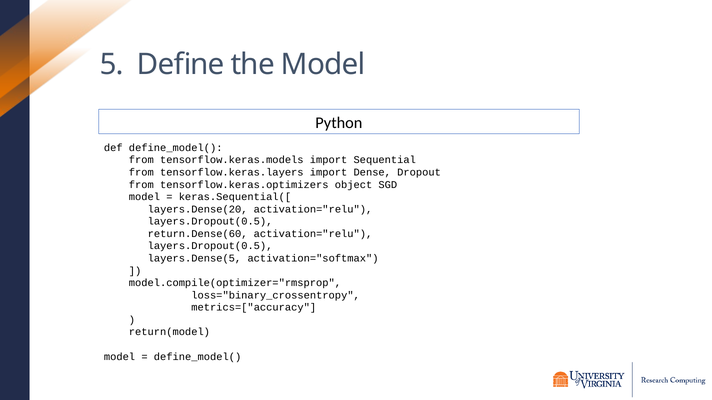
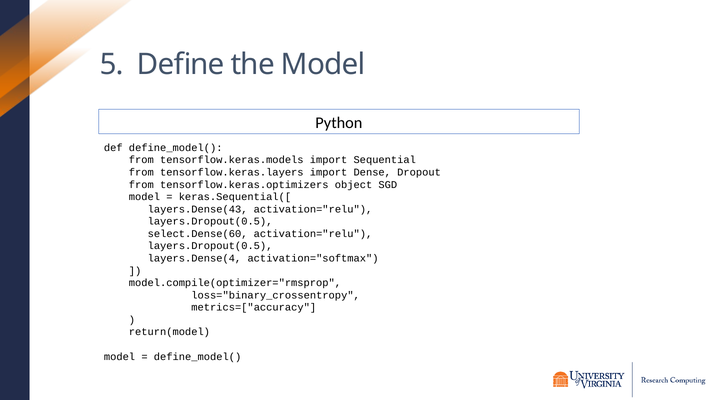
layers.Dense(20: layers.Dense(20 -> layers.Dense(43 (198, 209)
return.Dense(60: return.Dense(60 -> select.Dense(60 (198, 234)
layers.Dense(5: layers.Dense(5 -> layers.Dense(4 (194, 259)
